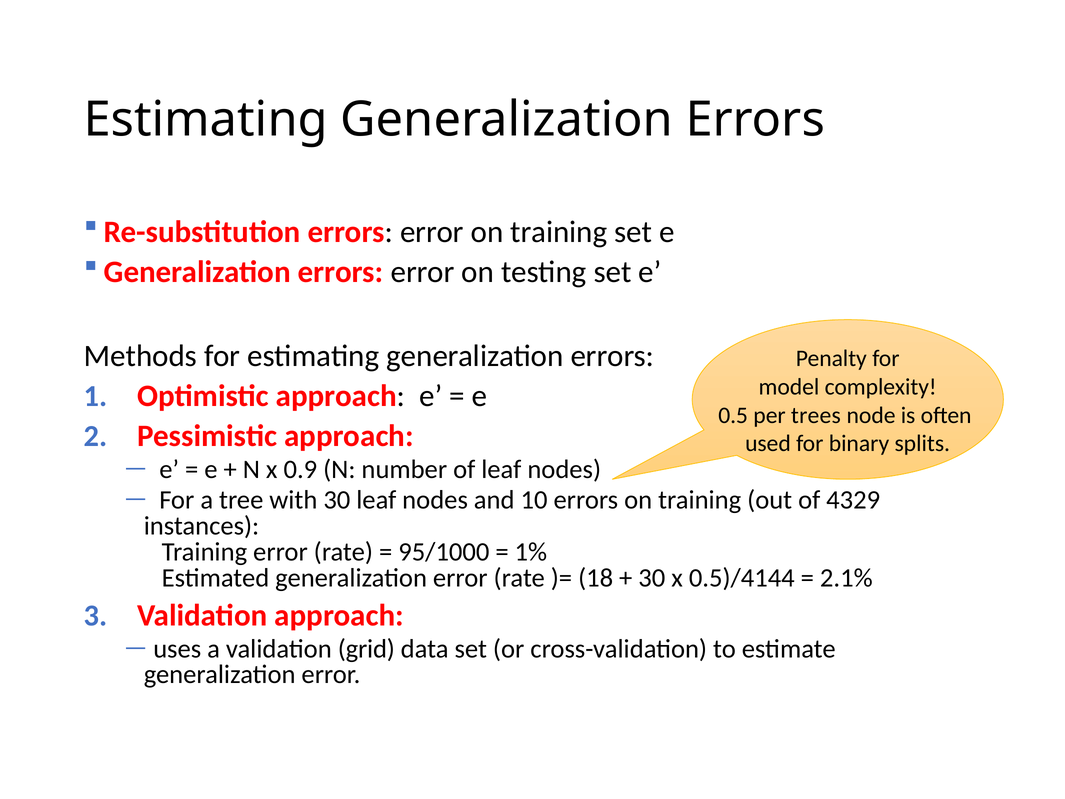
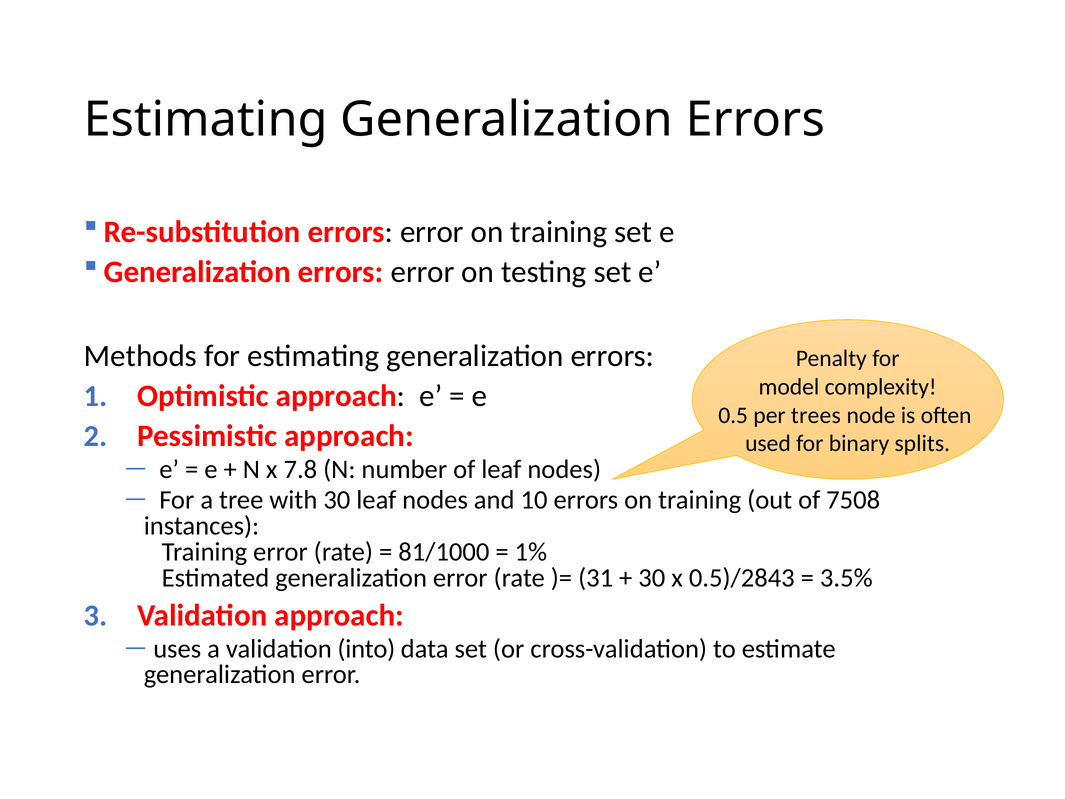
0.9: 0.9 -> 7.8 (300, 469)
4329: 4329 -> 7508 (853, 500)
95/1000: 95/1000 -> 81/1000 (444, 552)
18: 18 -> 31 (596, 578)
0.5)/4144: 0.5)/4144 -> 0.5)/2843 (742, 578)
2.1%: 2.1% -> 3.5% (846, 578)
grid: grid -> into (366, 649)
